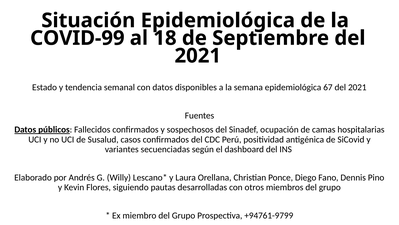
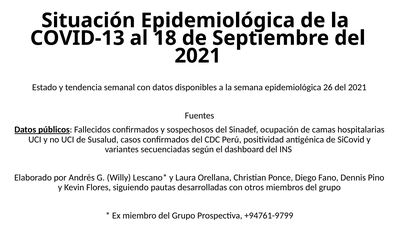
COVID-99: COVID-99 -> COVID-13 (77, 38)
67: 67 -> 26 (328, 87)
